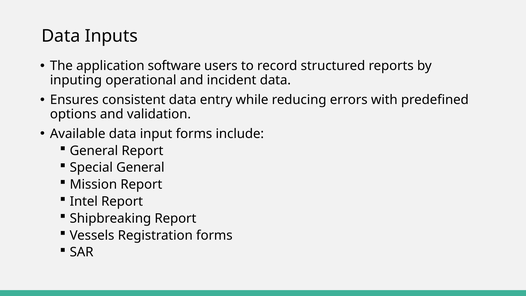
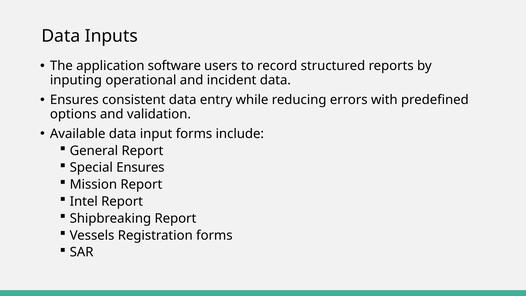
Special General: General -> Ensures (140, 168)
